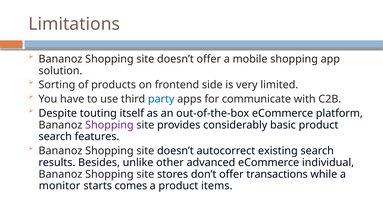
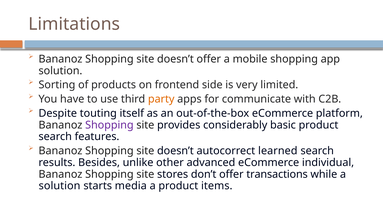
party colour: blue -> orange (161, 99)
existing: existing -> learned (278, 150)
monitor: monitor -> solution (60, 185)
comes: comes -> media (131, 185)
